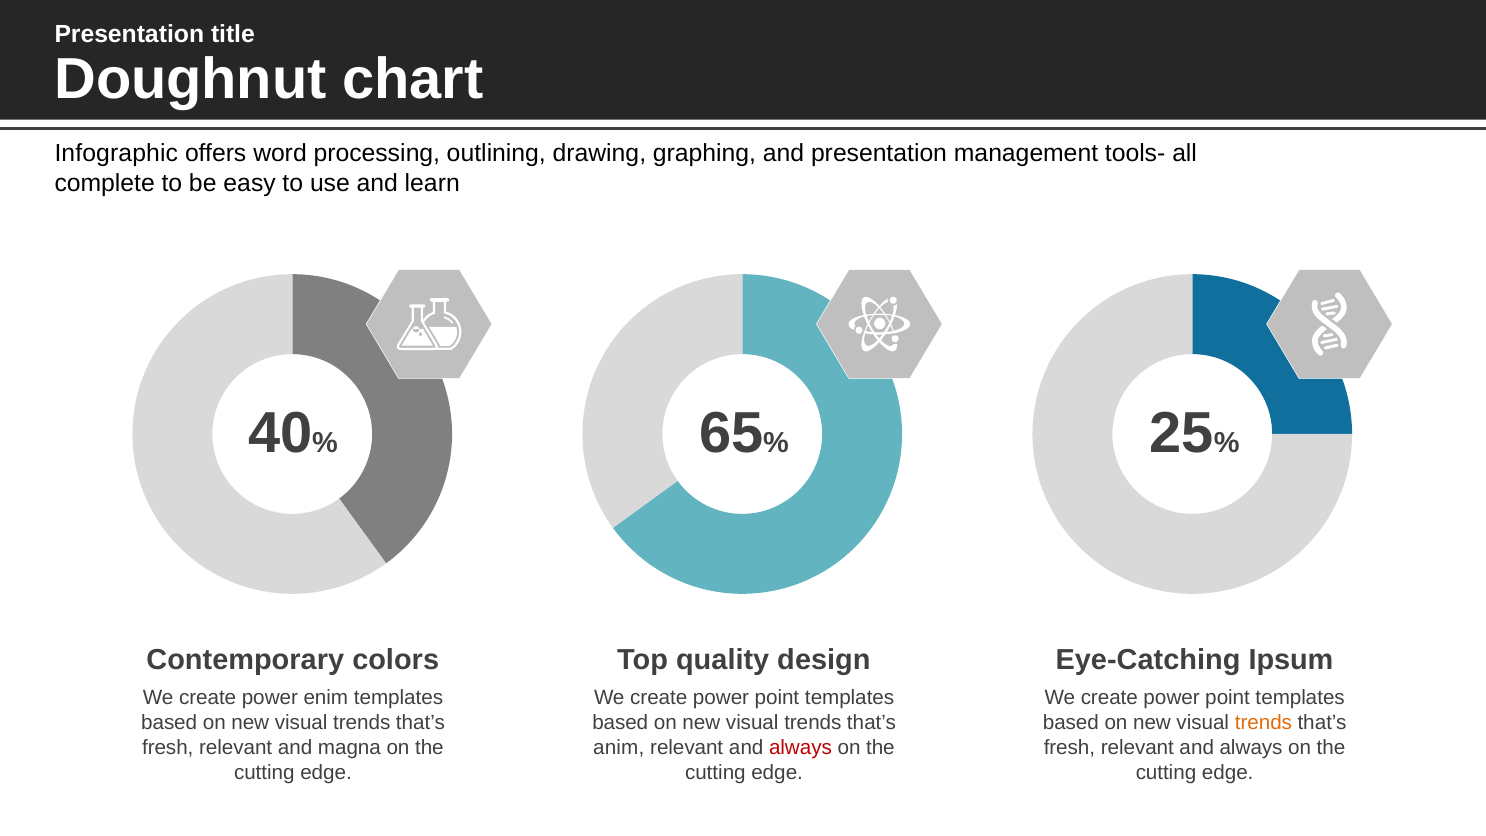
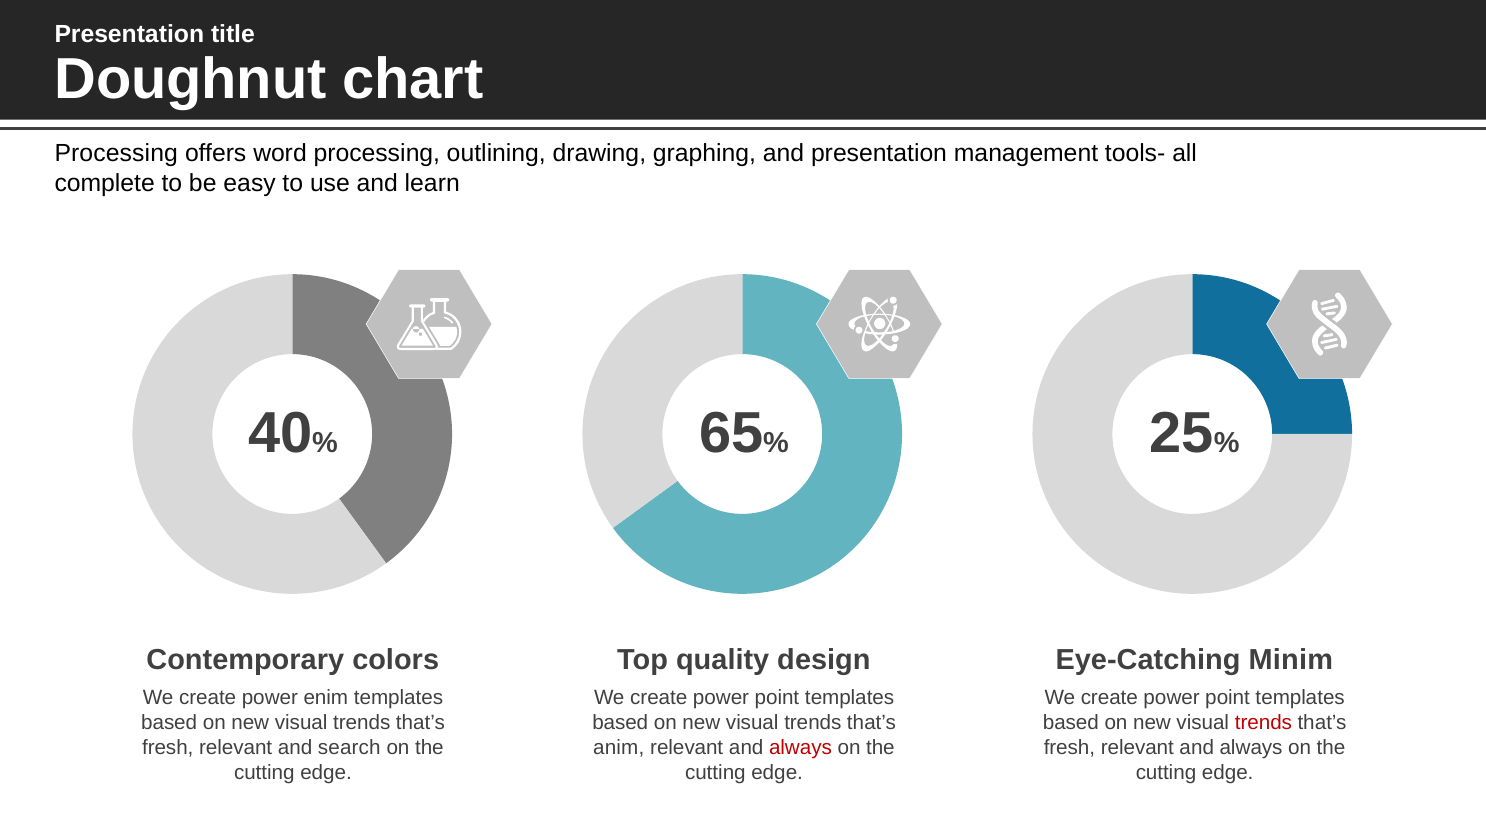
Infographic: Infographic -> Processing (116, 154)
Ipsum: Ipsum -> Minim (1291, 660)
trends colour: orange -> red (1263, 722)
magna: magna -> search (349, 747)
